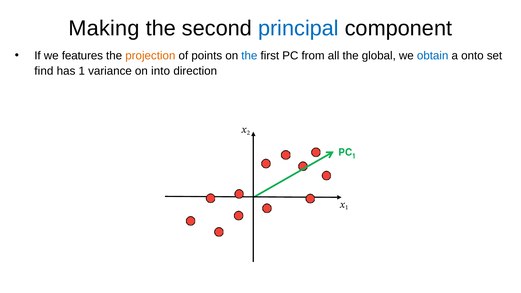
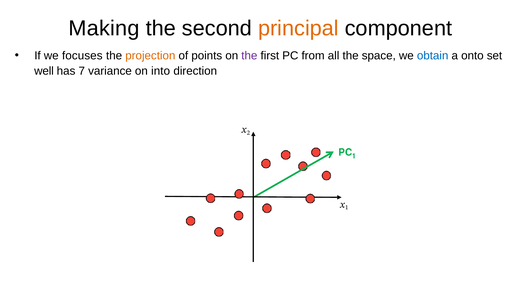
principal colour: blue -> orange (298, 29)
features: features -> focuses (82, 56)
the colour: blue -> purple (249, 56)
global: global -> space (379, 56)
find: find -> well (44, 71)
1: 1 -> 7 (82, 71)
